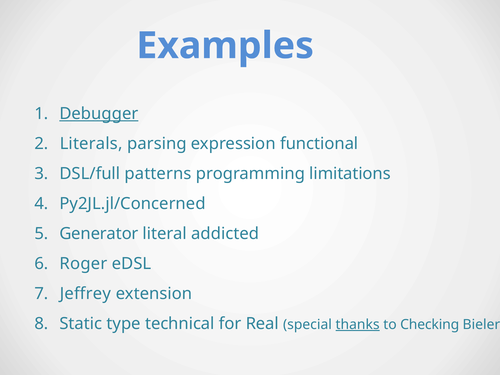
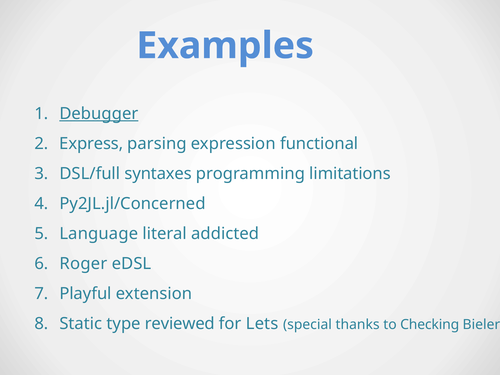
Literals: Literals -> Express (91, 144)
patterns: patterns -> syntaxes (158, 174)
Generator: Generator -> Language (99, 234)
Jeffrey: Jeffrey -> Playful (85, 294)
technical: technical -> reviewed (180, 324)
Real: Real -> Lets (262, 324)
thanks underline: present -> none (358, 324)
